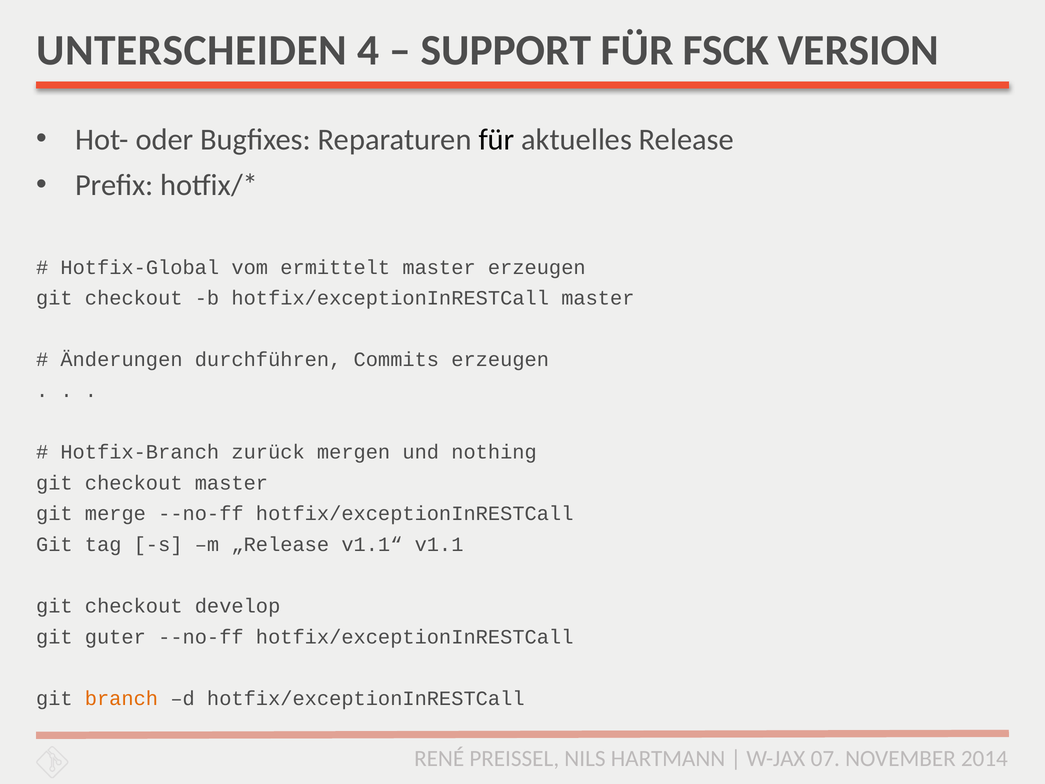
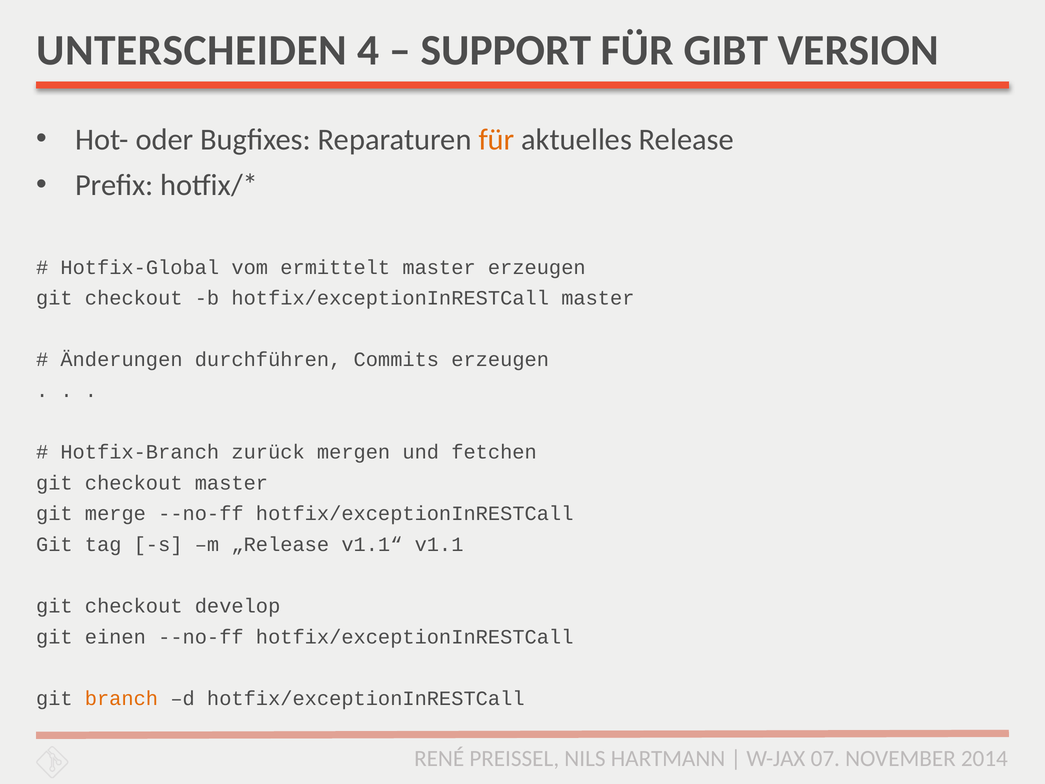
FSCK: FSCK -> GIBT (726, 50)
für colour: black -> orange (497, 139)
nothing: nothing -> fetchen (494, 452)
guter: guter -> einen (115, 637)
